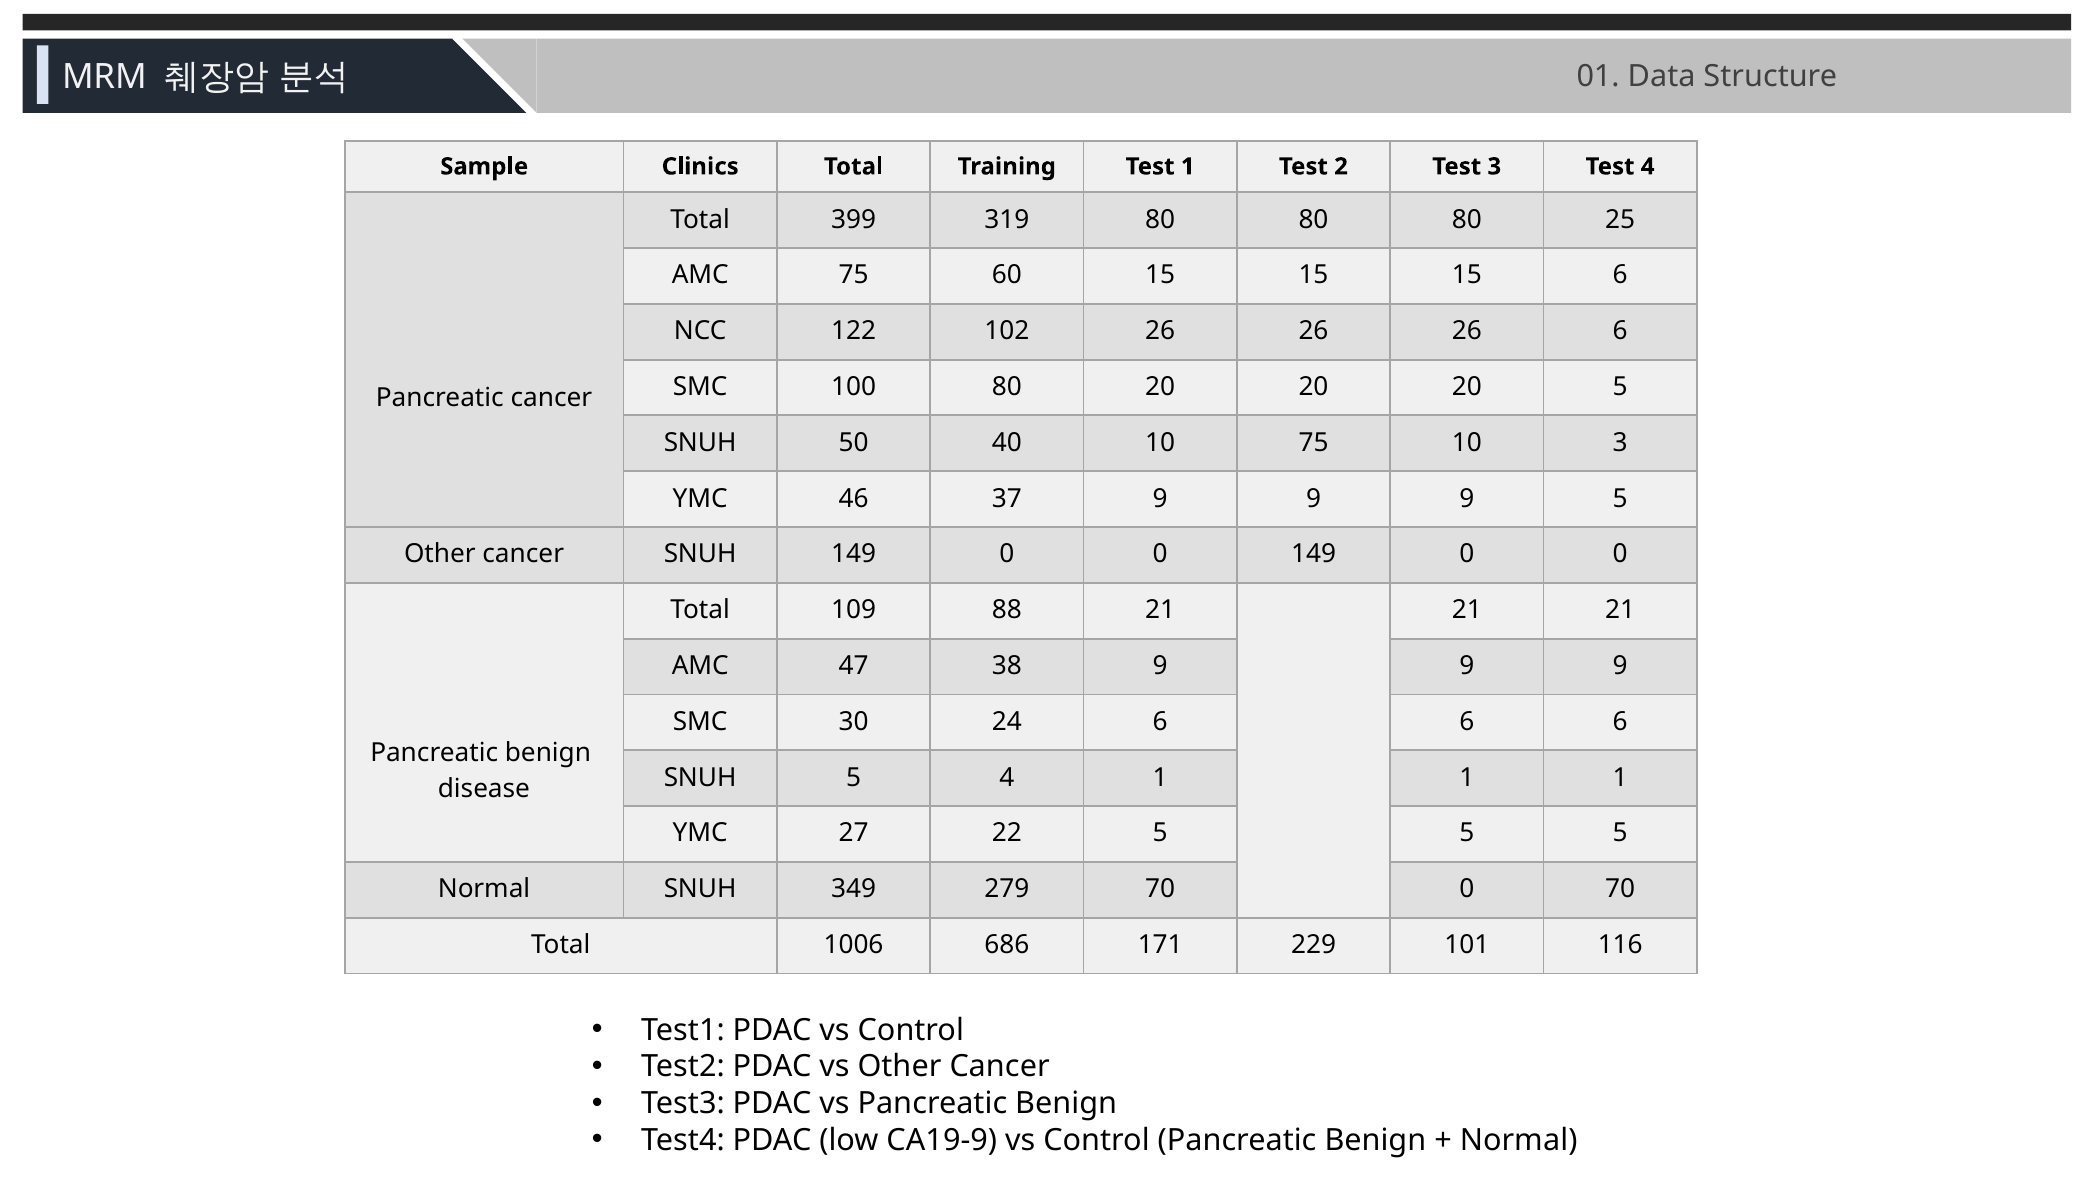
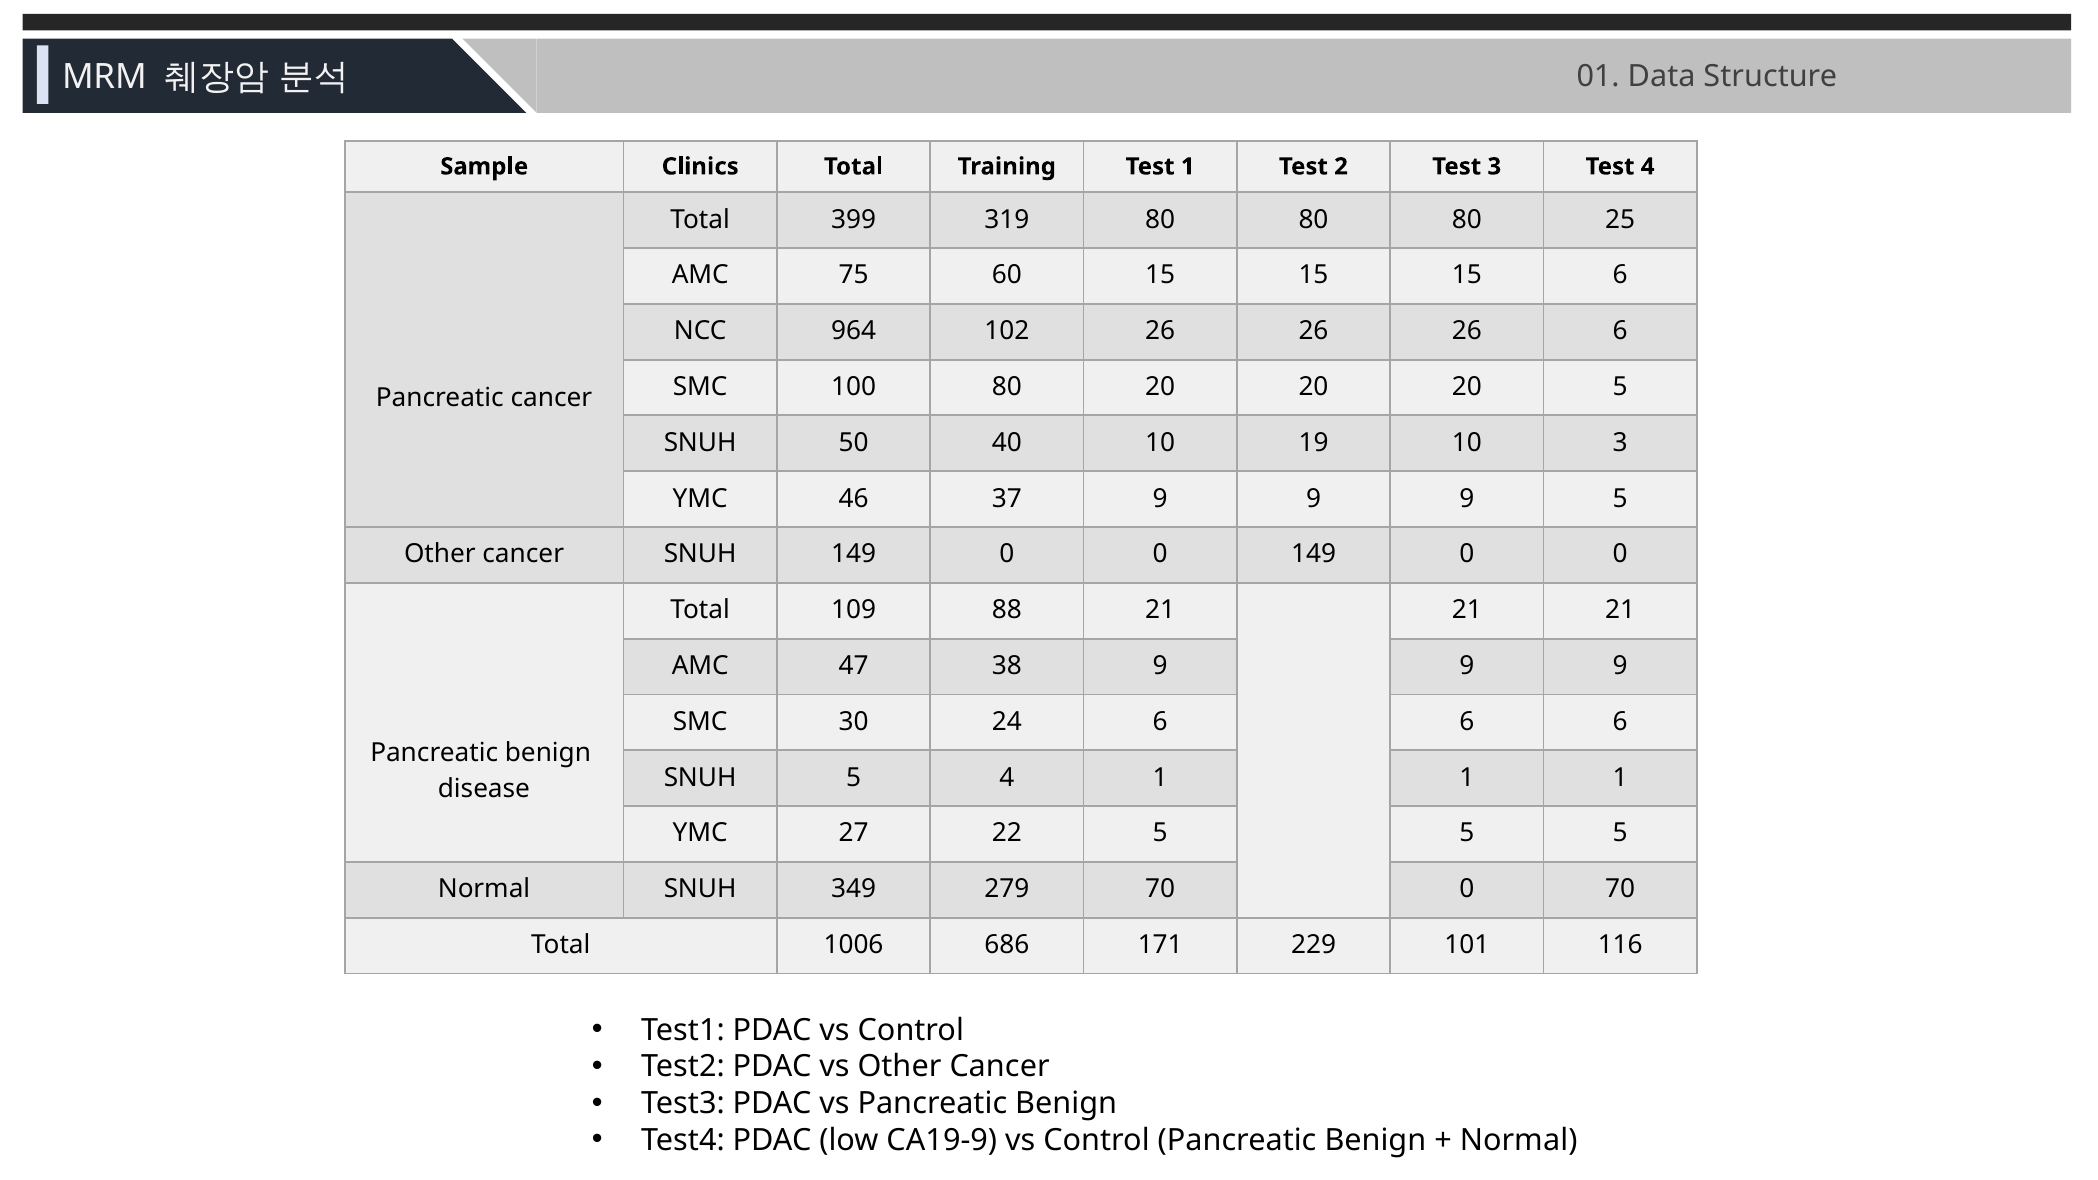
122: 122 -> 964 (854, 331)
10 75: 75 -> 19 (1314, 443)
